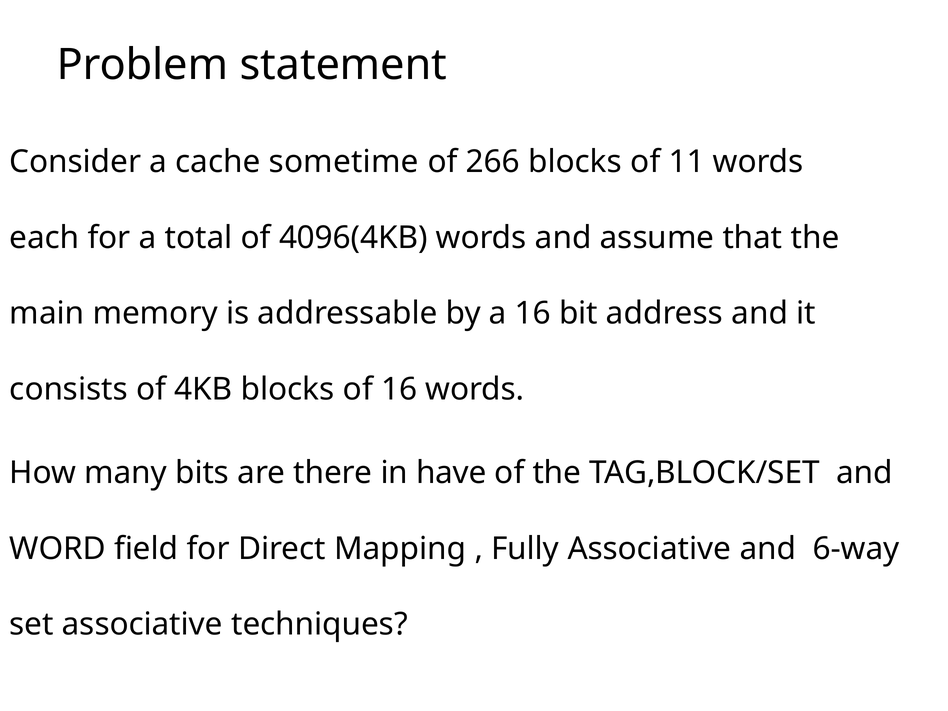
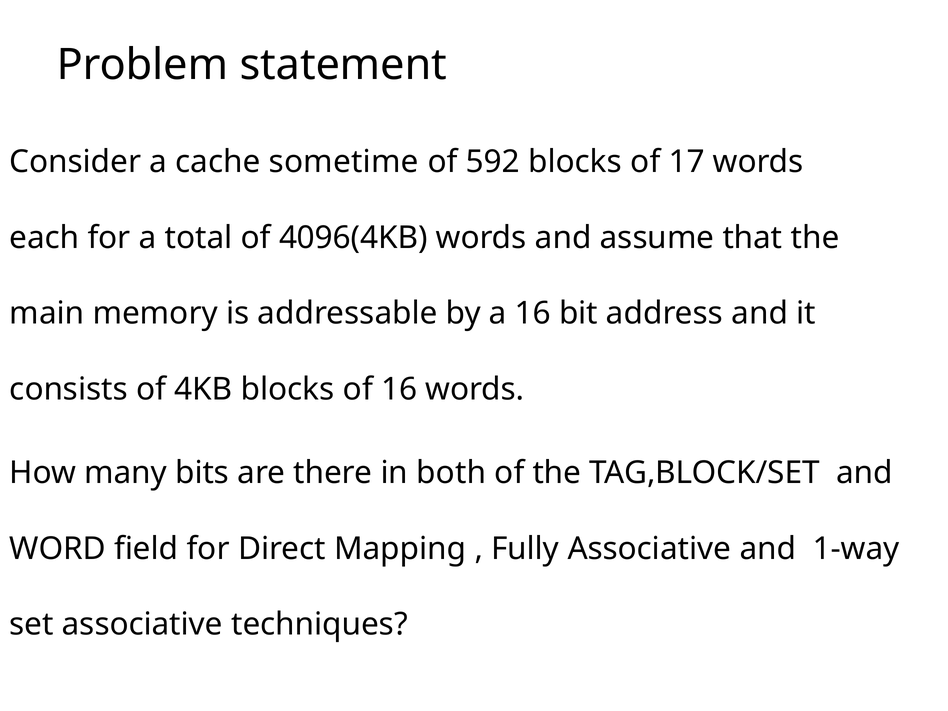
266: 266 -> 592 (493, 162)
11: 11 -> 17 (687, 162)
have: have -> both (451, 473)
6-way: 6-way -> 1-way (856, 549)
